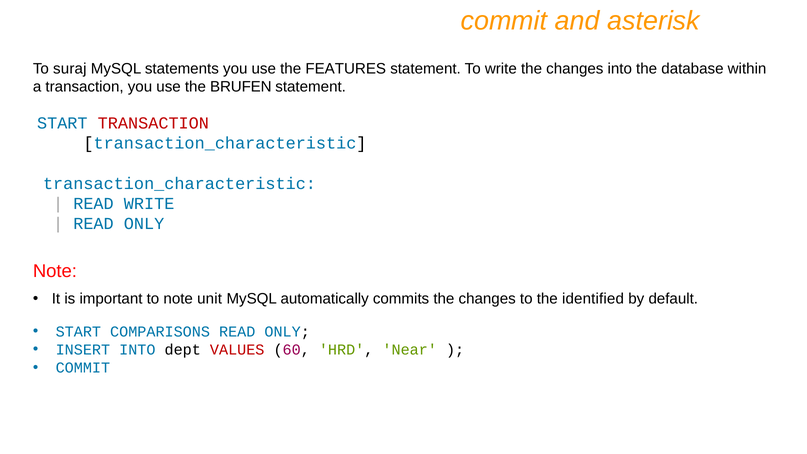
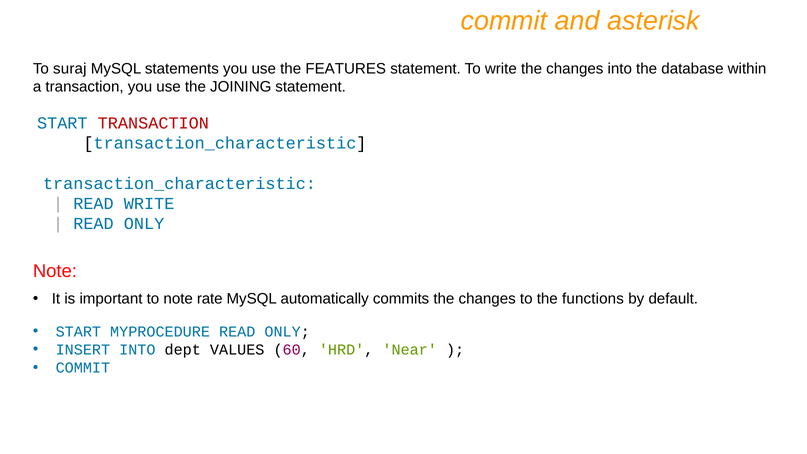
BRUFEN: BRUFEN -> JOINING (241, 87)
unit: unit -> rate (210, 299)
identified: identified -> functions (593, 299)
COMPARISONS: COMPARISONS -> MYPROCEDURE (160, 331)
VALUES colour: red -> black (237, 350)
